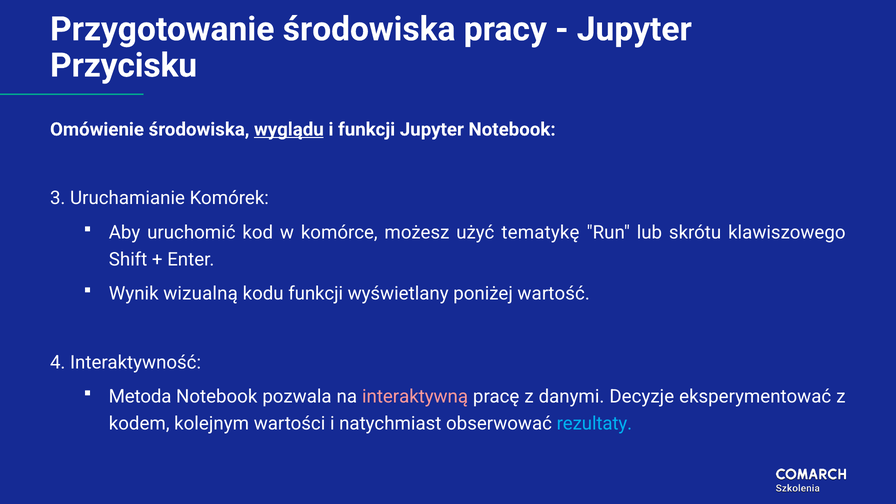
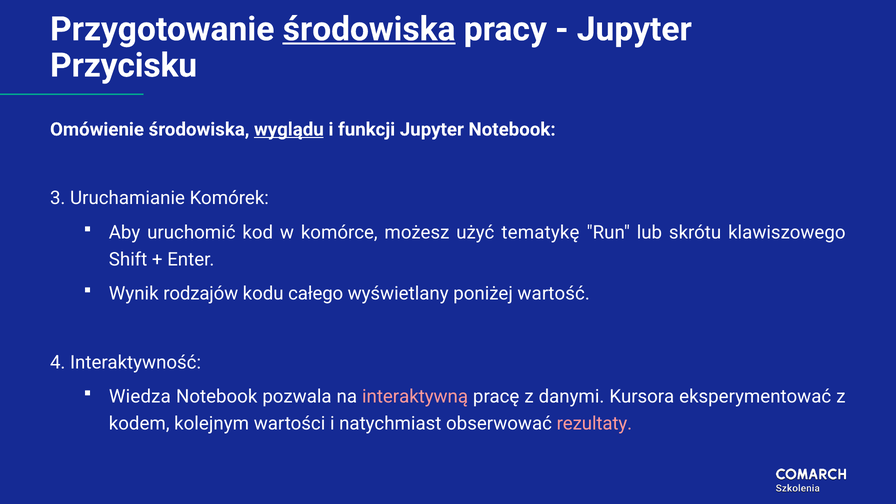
środowiska underline: none -> present (369, 29)
wizualną: wizualną -> rodzajów (201, 294)
kodu funkcji: funkcji -> całego (316, 294)
Metoda: Metoda -> Wiedza (140, 397)
Decyzje: Decyzje -> Kursora (642, 397)
rezultaty colour: light blue -> pink (594, 424)
